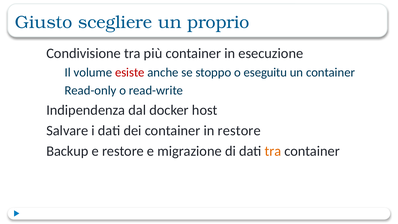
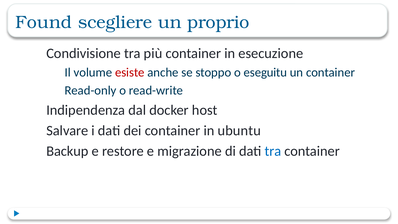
Giusto: Giusto -> Found (44, 22)
in restore: restore -> ubuntu (239, 131)
tra colour: orange -> blue (273, 151)
